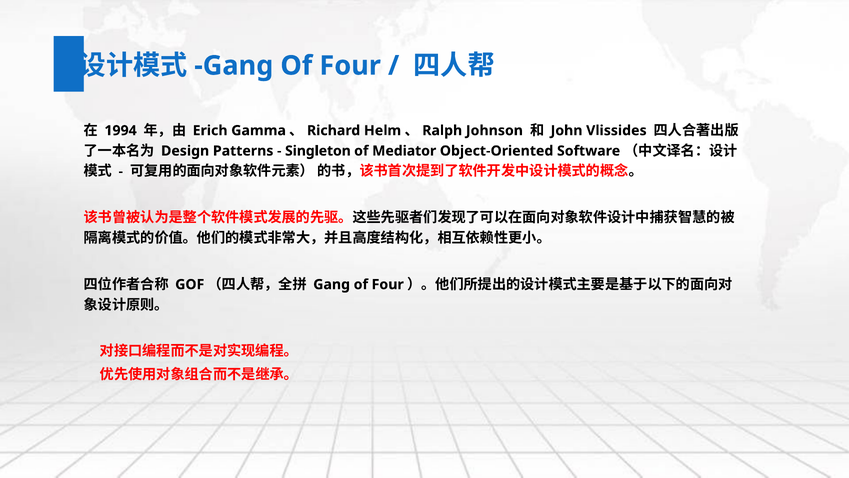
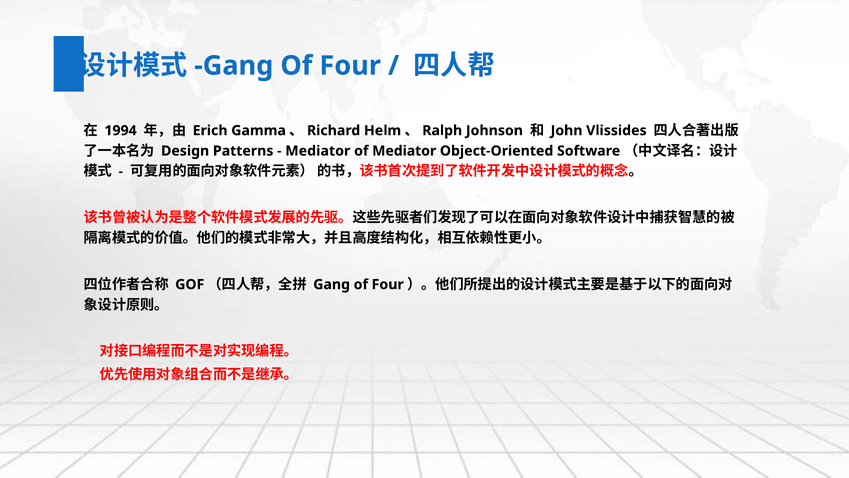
Singleton: Singleton -> Mediator (318, 151)
